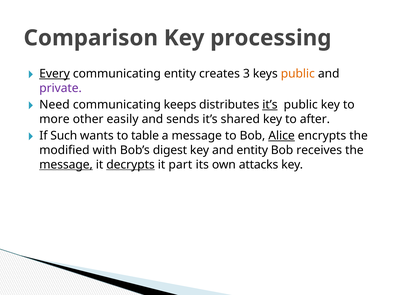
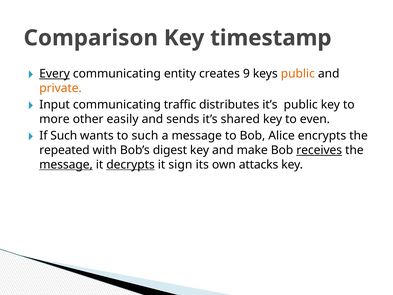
processing: processing -> timestamp (271, 38)
3: 3 -> 9 (246, 74)
private colour: purple -> orange (61, 88)
Need: Need -> Input (55, 105)
keeps: keeps -> traffic (180, 105)
it’s underline: present -> none (270, 105)
after: after -> even (315, 119)
to table: table -> such (145, 136)
Alice underline: present -> none (282, 136)
modified: modified -> repeated (64, 150)
and entity: entity -> make (252, 150)
receives underline: none -> present (319, 150)
part: part -> sign (180, 164)
